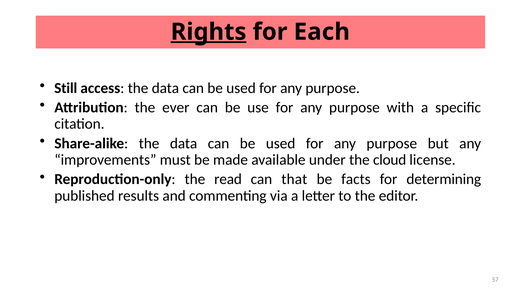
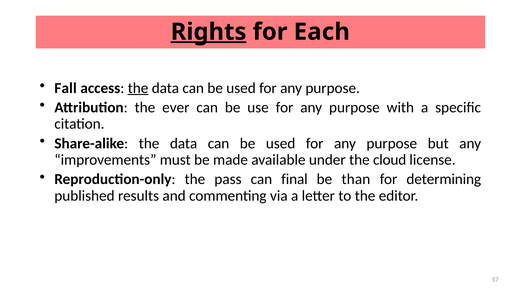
Still: Still -> Fall (66, 88)
the underline: none -> present (138, 88)
read: read -> pass (228, 179)
that: that -> final (294, 179)
facts: facts -> than (356, 179)
